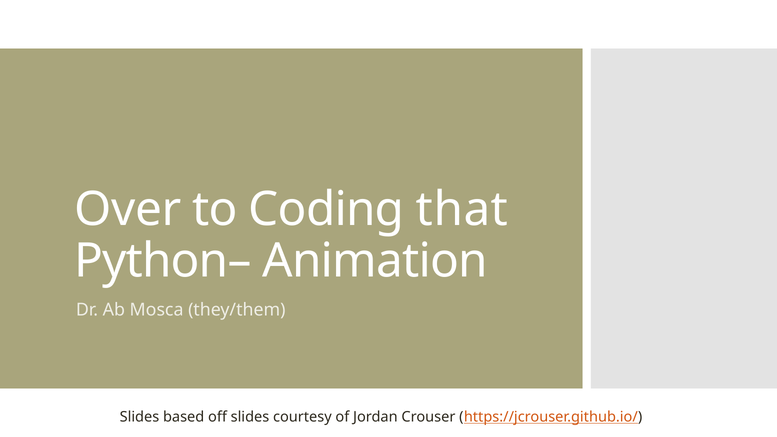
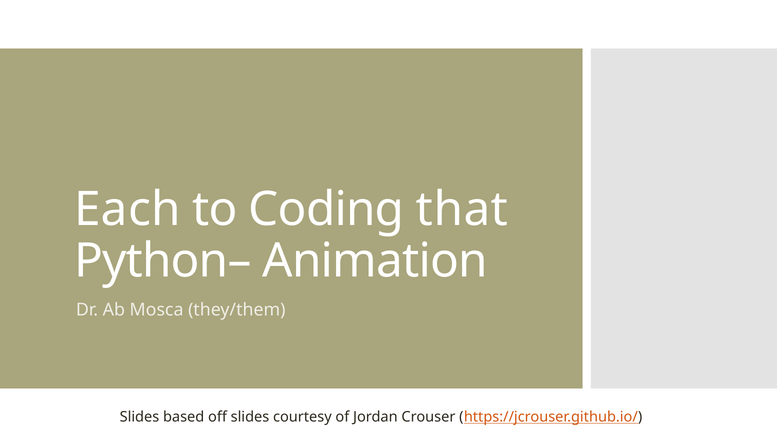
Over: Over -> Each (127, 210)
